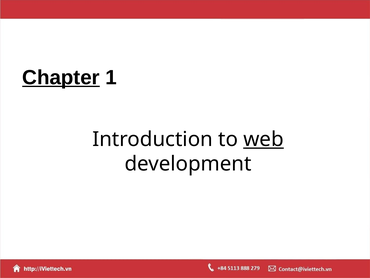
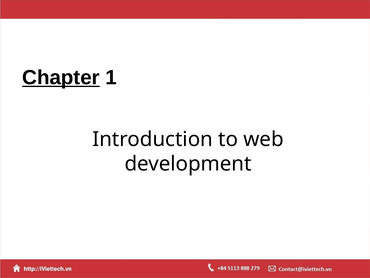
web underline: present -> none (264, 139)
